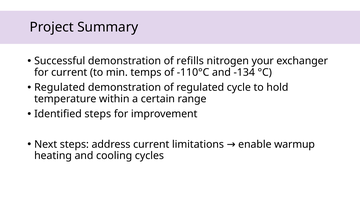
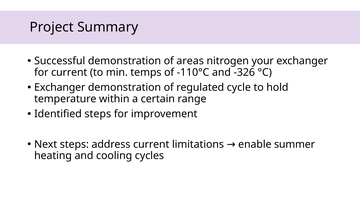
refills: refills -> areas (190, 61)
-134: -134 -> -326 (244, 72)
Regulated: Regulated -> Exchanger (60, 87)
warmup: warmup -> summer (295, 144)
